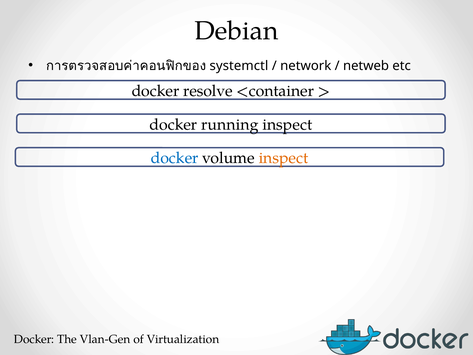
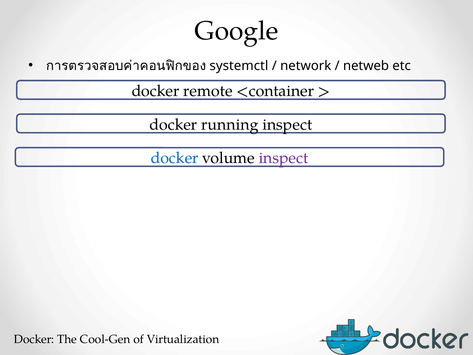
Debian: Debian -> Google (236, 31)
resolve: resolve -> remote (208, 91)
inspect colour: orange -> purple (283, 158)
Vlan-Gen: Vlan-Gen -> Cool-Gen (105, 339)
